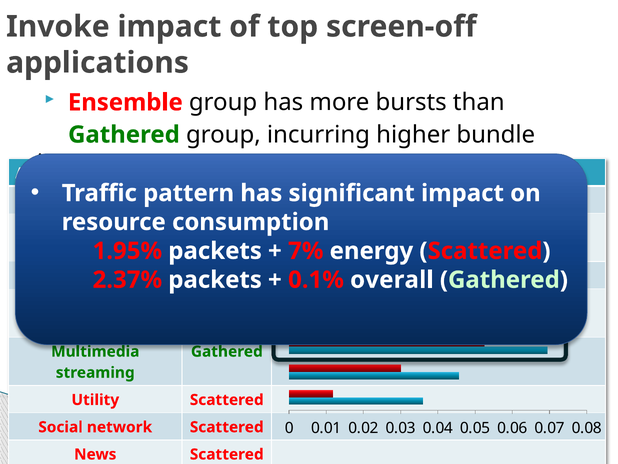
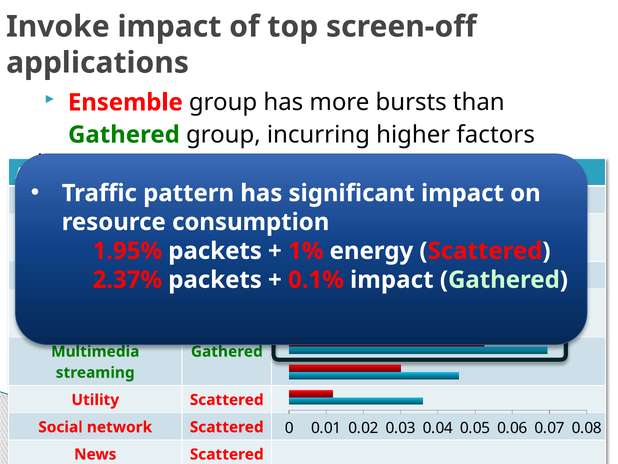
bundle: bundle -> factors (496, 135)
7%: 7% -> 1% (306, 251)
0.1% overall: overall -> impact (392, 280)
